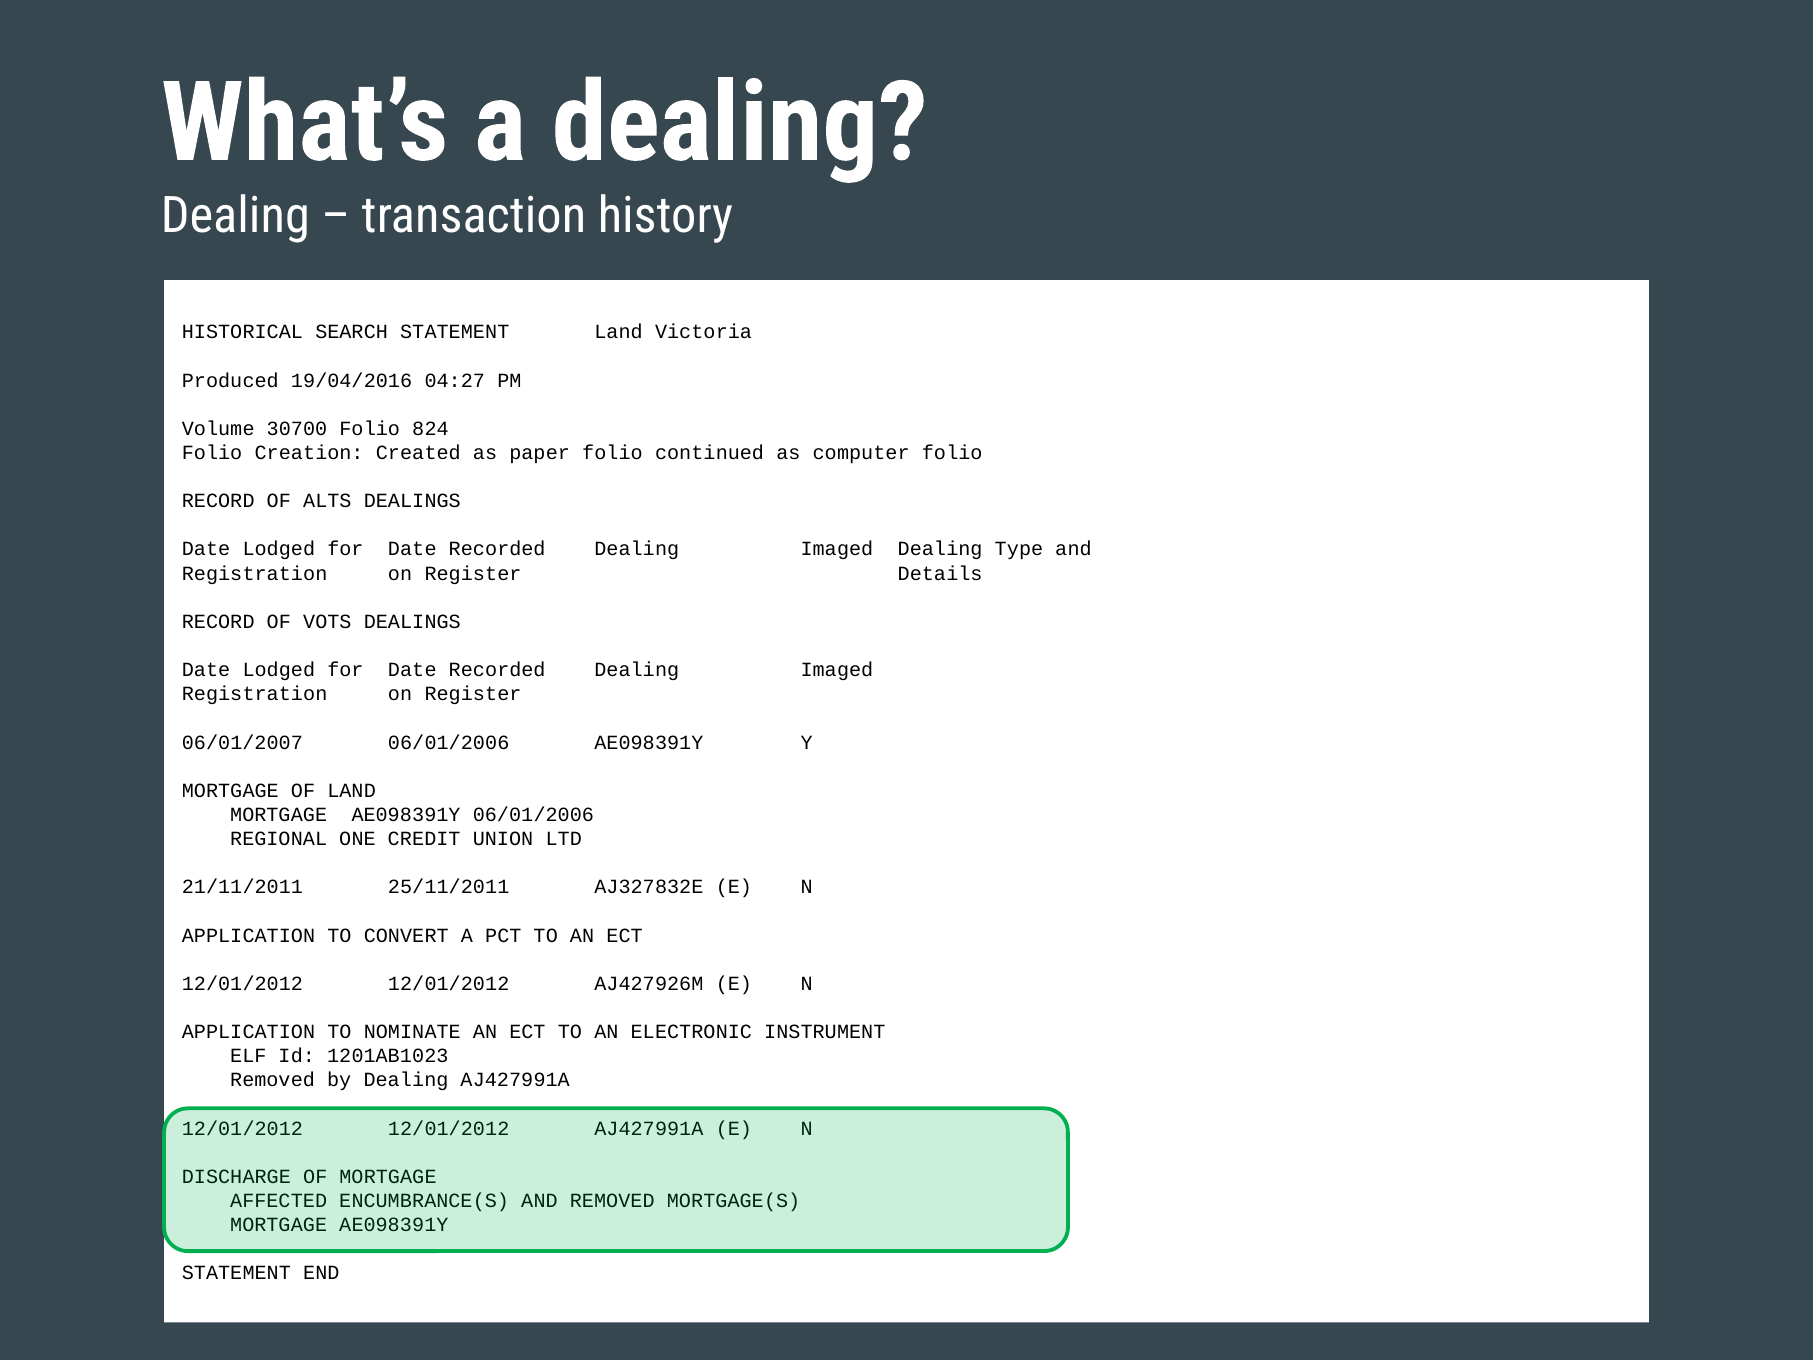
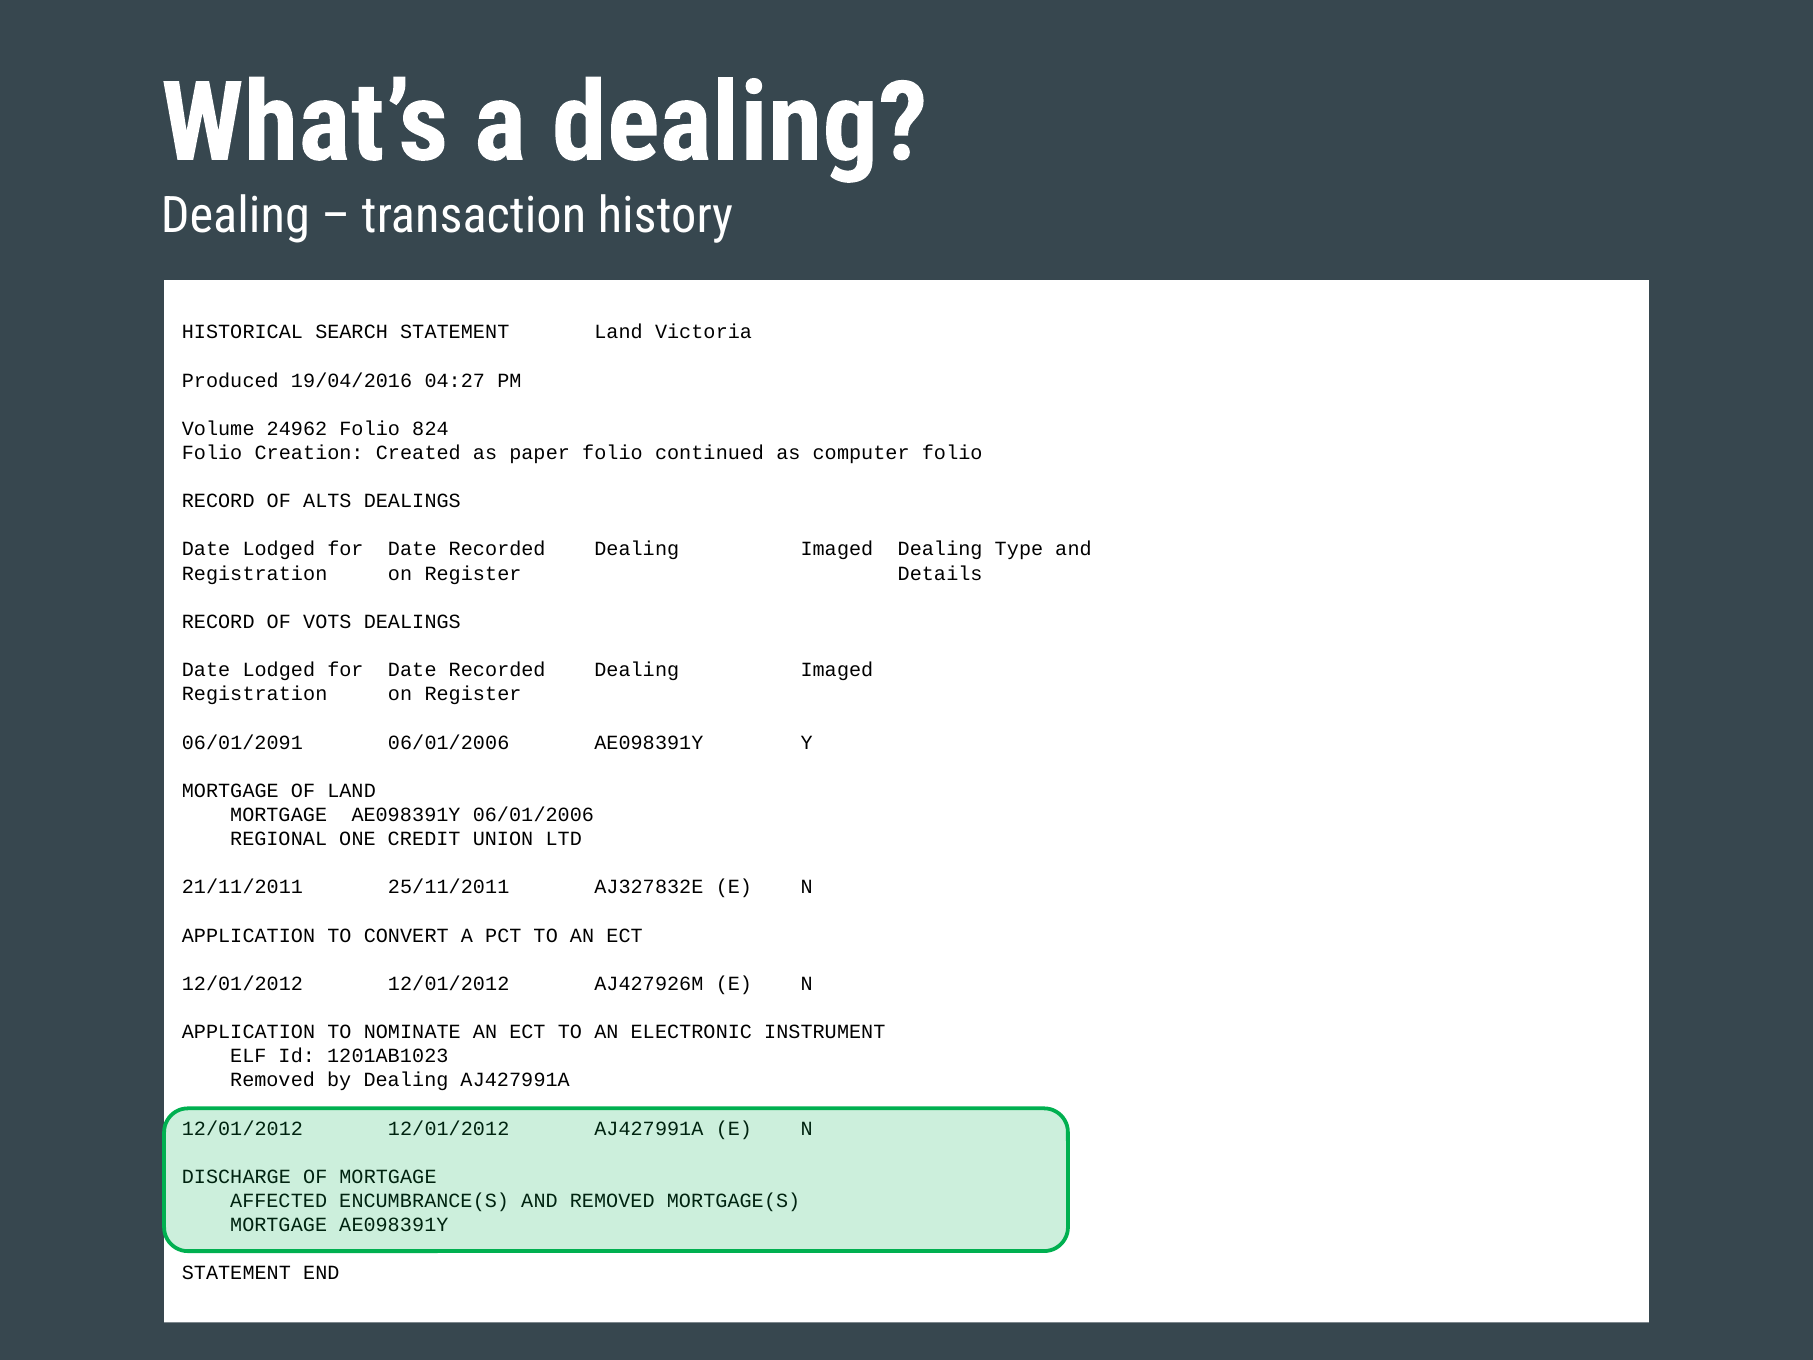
30700: 30700 -> 24962 (297, 429)
06/01/2007: 06/01/2007 -> 06/01/2091 (242, 742)
